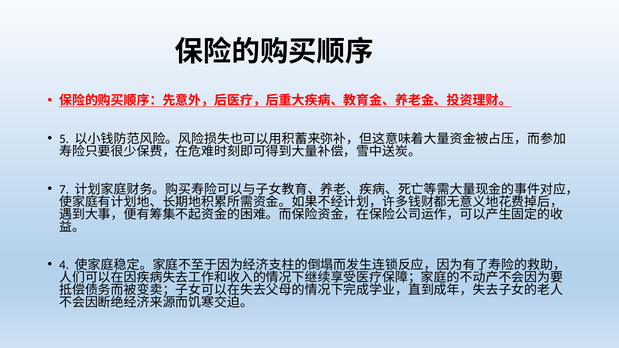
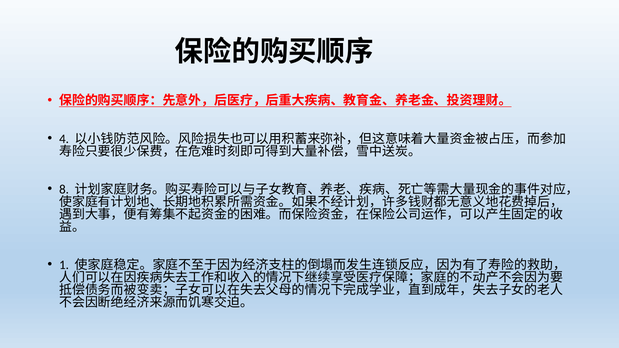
5: 5 -> 4 (64, 139)
7: 7 -> 8 (64, 189)
4: 4 -> 1 (64, 265)
